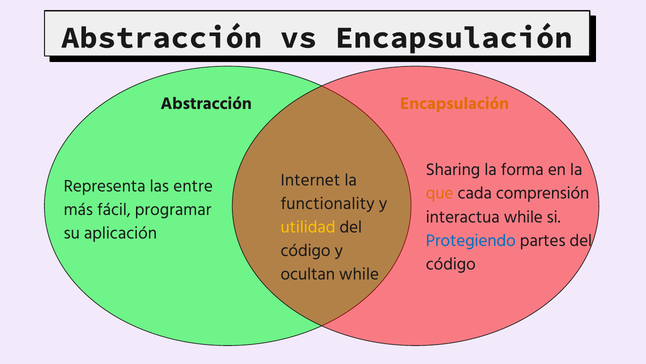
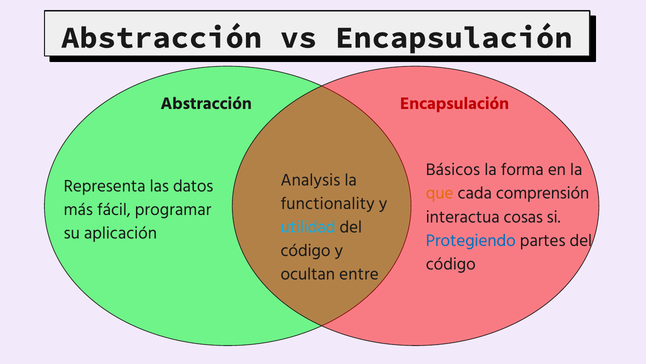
Encapsulación colour: orange -> red (455, 103)
Sharing: Sharing -> Básicos (453, 170)
Internet: Internet -> Analysis (310, 180)
entre: entre -> datos (193, 186)
interactua while: while -> cosas (523, 217)
utilidad colour: yellow -> light blue (308, 227)
ocultan while: while -> entre (359, 274)
